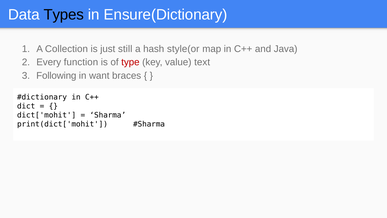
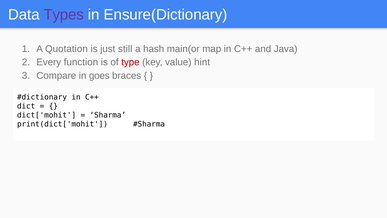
Types colour: black -> purple (64, 15)
Collection: Collection -> Quotation (66, 49)
style(or: style(or -> main(or (183, 49)
text: text -> hint (202, 62)
Following: Following -> Compare (56, 75)
want: want -> goes (99, 75)
